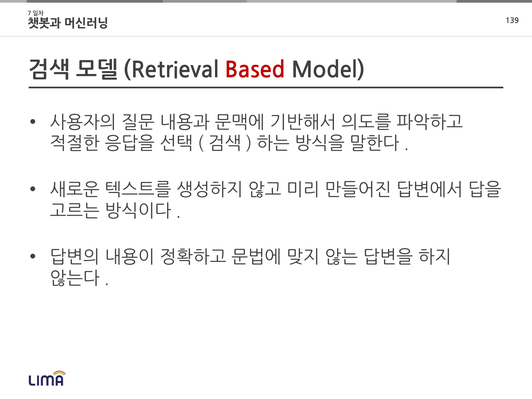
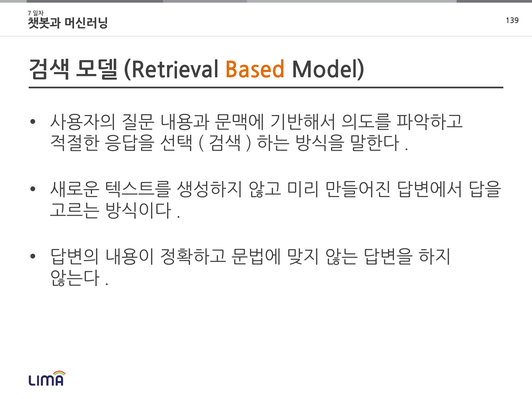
Based colour: red -> orange (255, 70)
